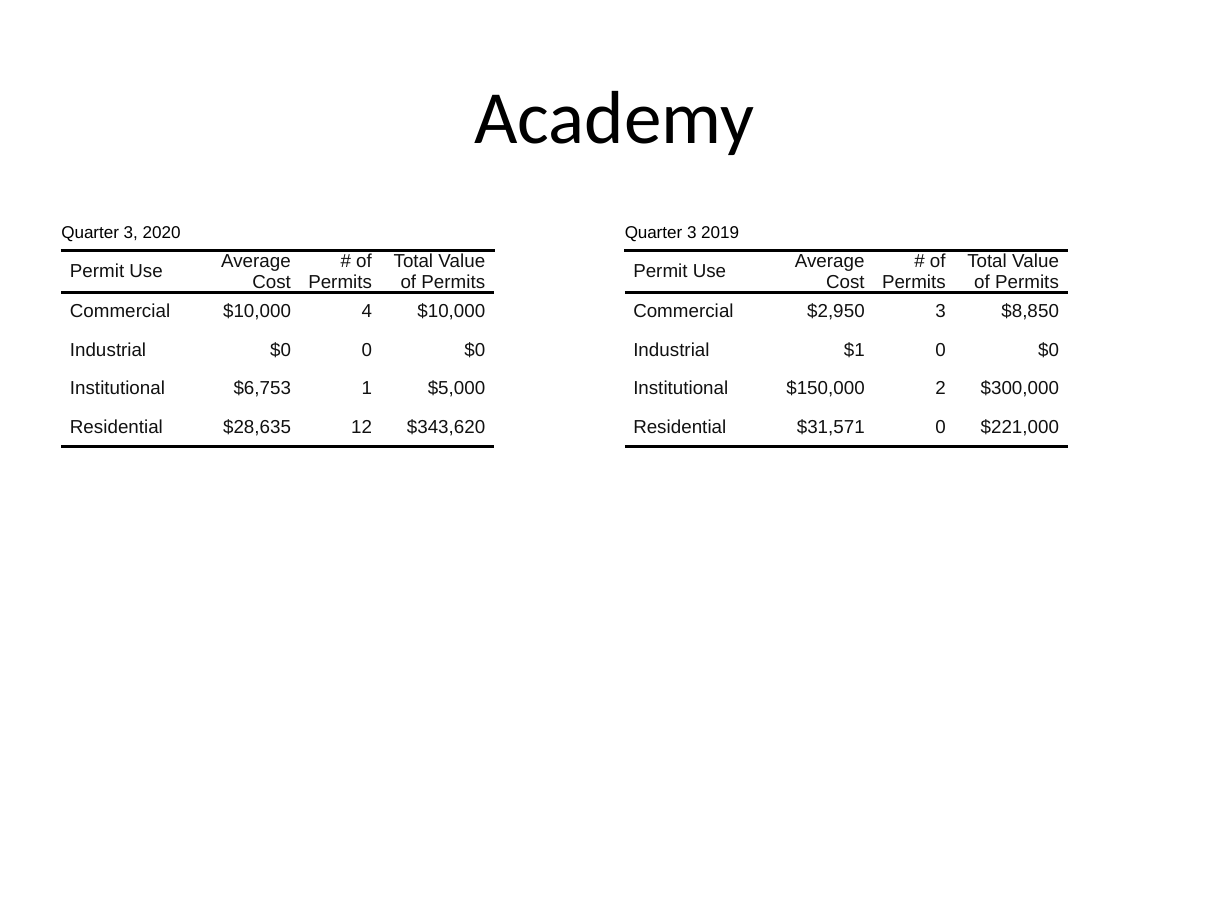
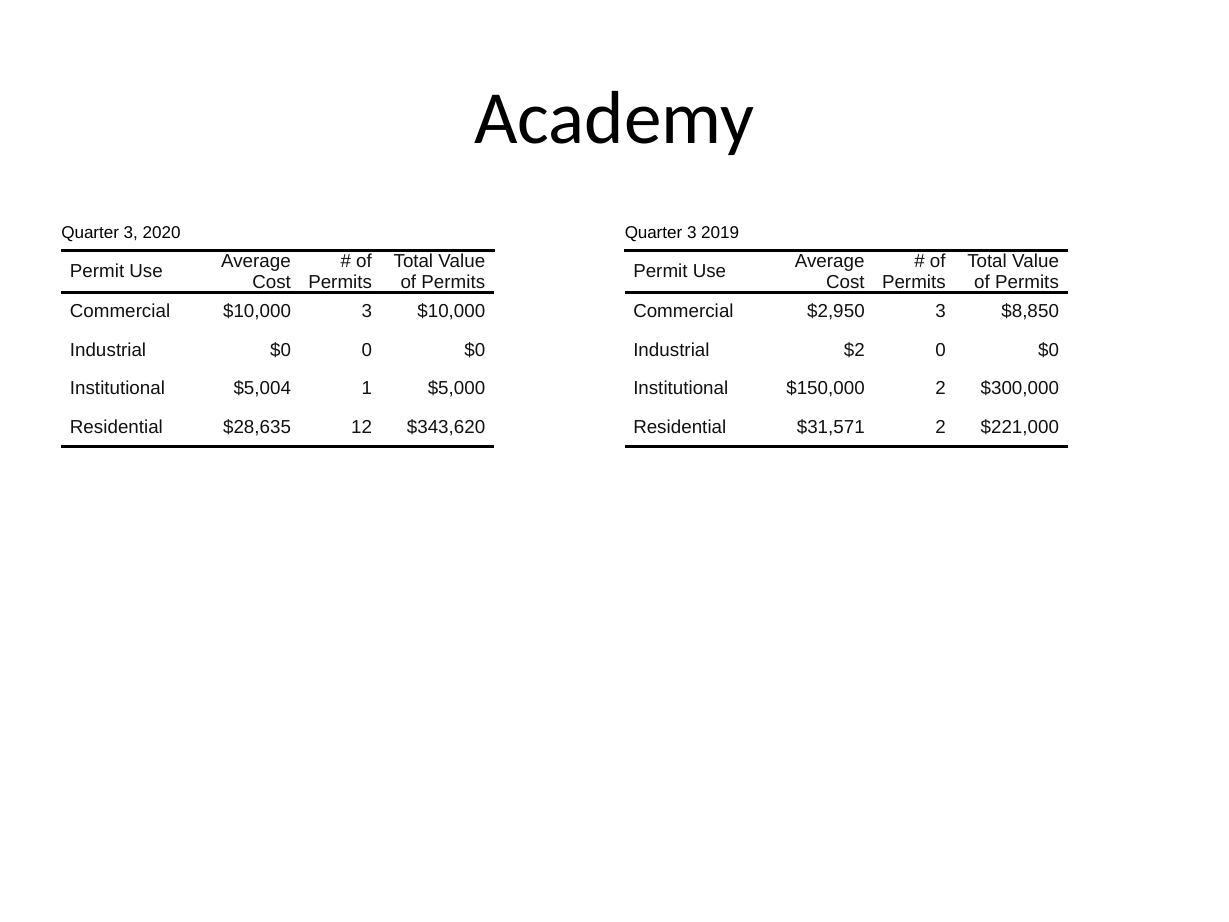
$10,000 4: 4 -> 3 (367, 312)
$1: $1 -> $2 (854, 350)
$6,753: $6,753 -> $5,004 (262, 388)
$31,571 0: 0 -> 2 (941, 427)
